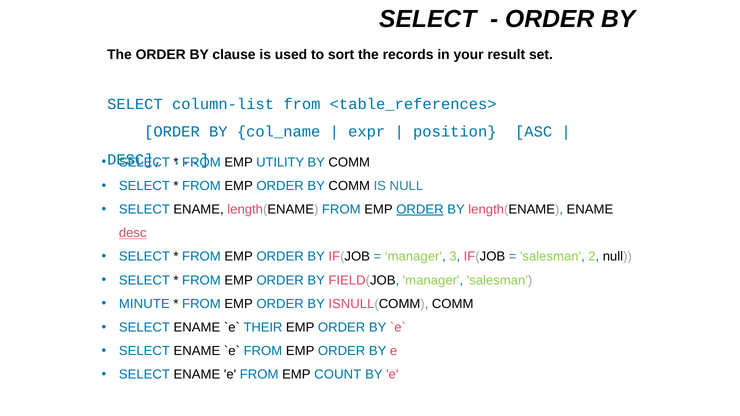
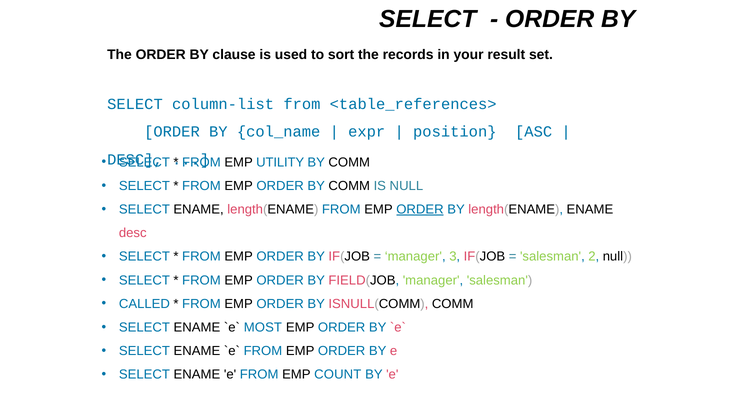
desc underline: present -> none (133, 233)
MINUTE: MINUTE -> CALLED (144, 304)
THEIR: THEIR -> MOST (263, 328)
